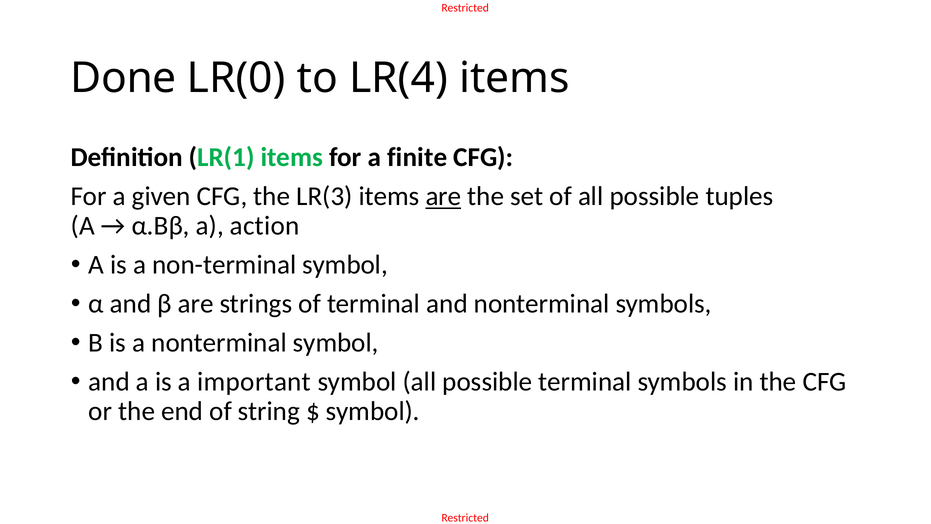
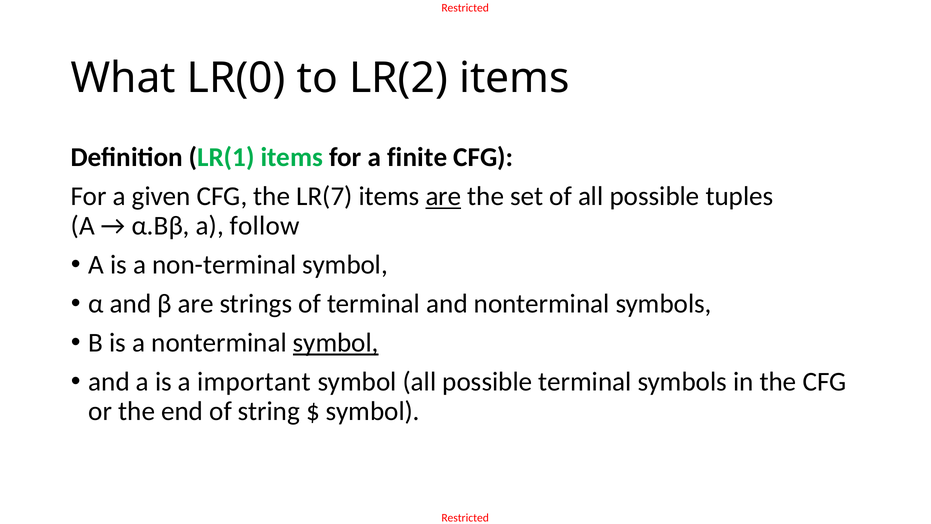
Done: Done -> What (123, 78)
LR(4: LR(4 -> LR(2 (398, 78)
LR(3: LR(3 -> LR(7 (324, 196)
action: action -> follow (265, 226)
symbol underline: none -> present (336, 343)
